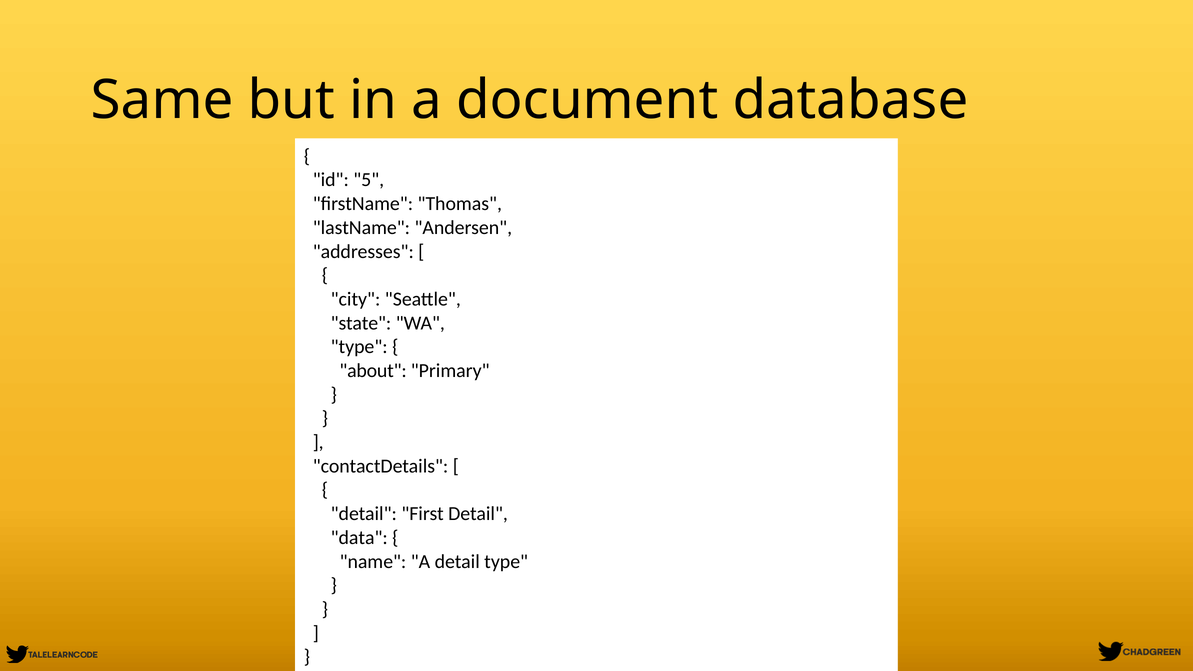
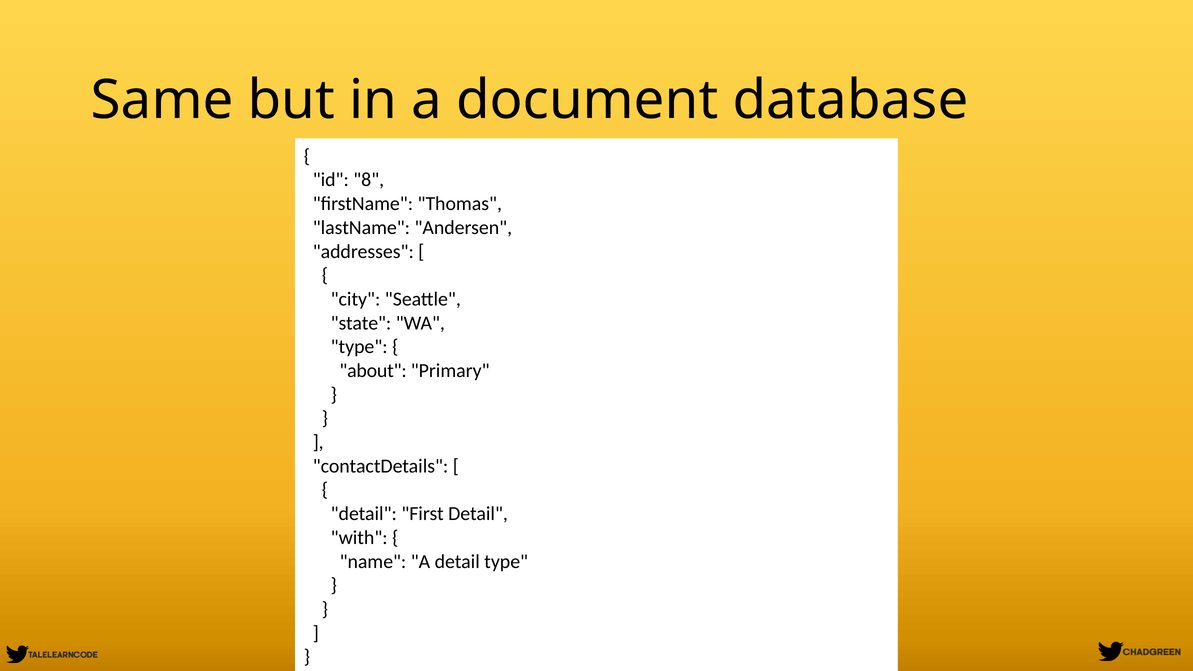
5: 5 -> 8 (369, 180)
data: data -> with (359, 538)
